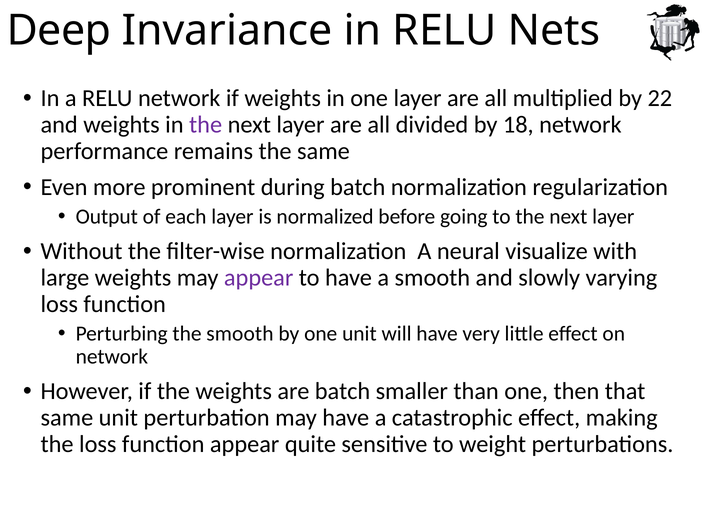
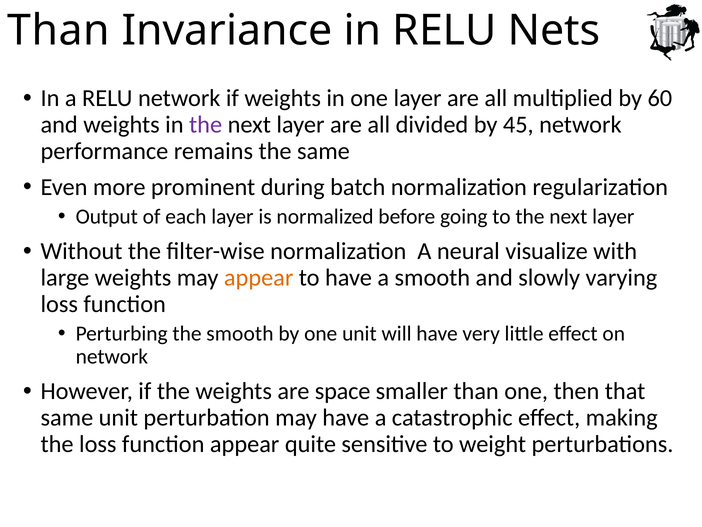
Deep: Deep -> Than (59, 30)
22: 22 -> 60 (660, 98)
18: 18 -> 45 (518, 125)
appear colour: purple -> orange (259, 277)
are batch: batch -> space (343, 391)
